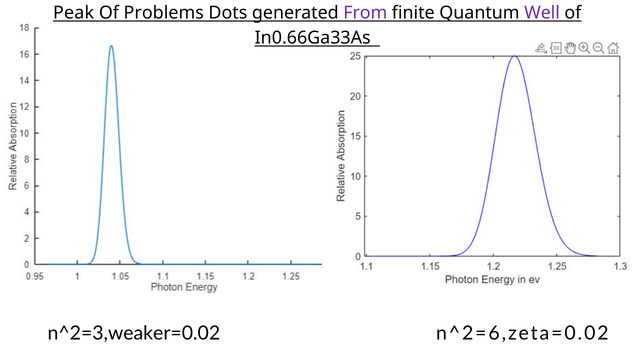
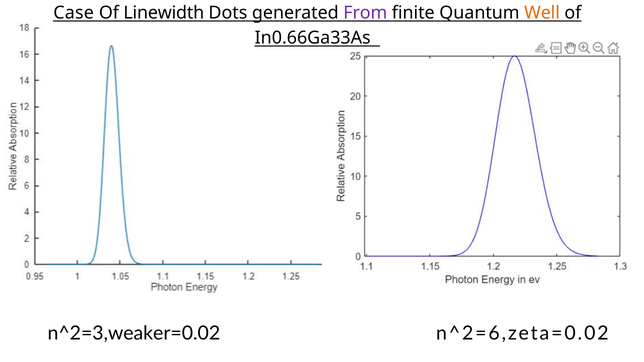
Peak: Peak -> Case (74, 13)
Problems: Problems -> Linewidth (164, 13)
Well colour: purple -> orange (542, 13)
